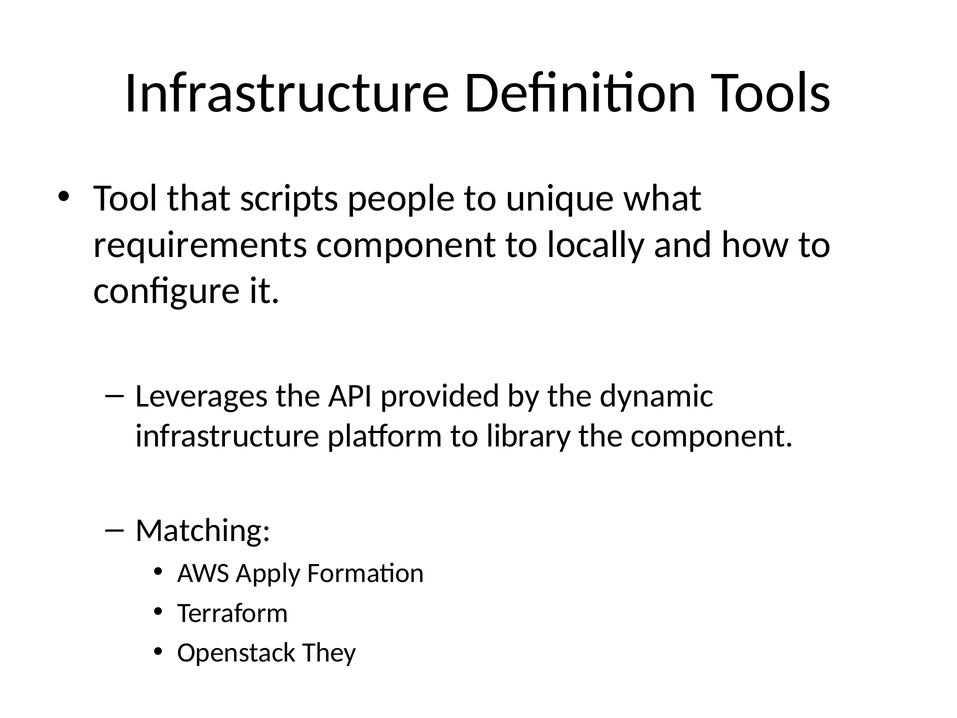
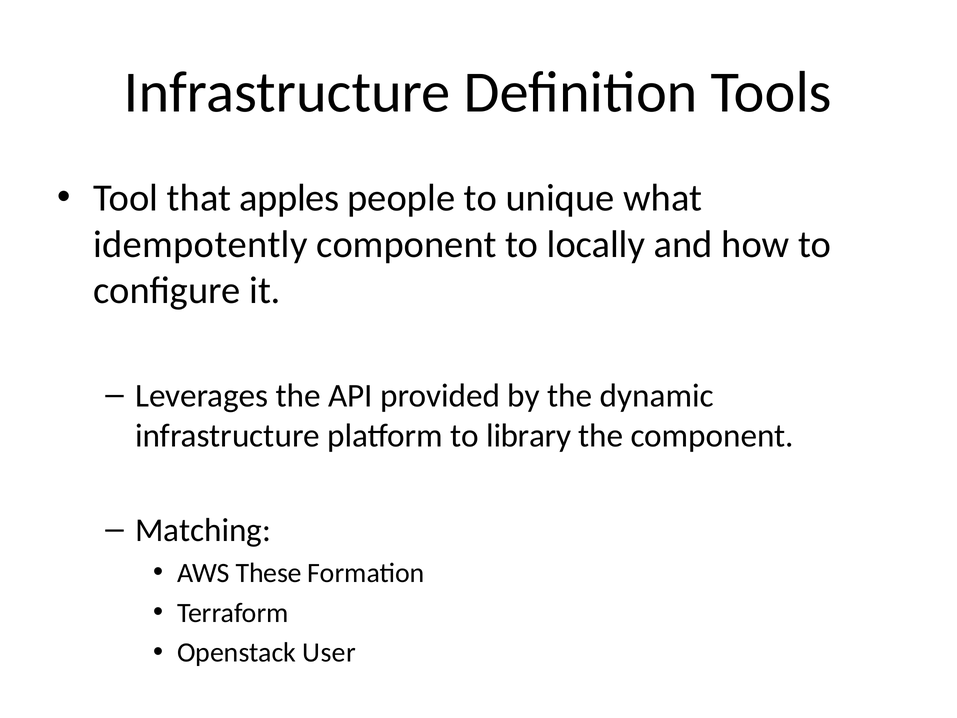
scripts: scripts -> apples (289, 198)
requirements: requirements -> idempotently (200, 244)
Apply: Apply -> These (269, 573)
They: They -> User (329, 652)
